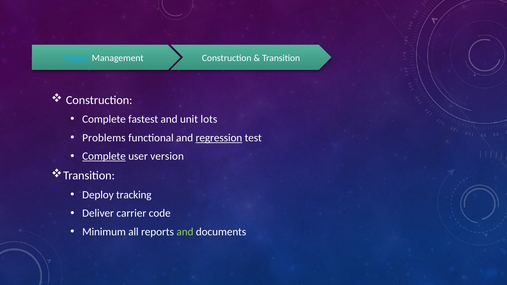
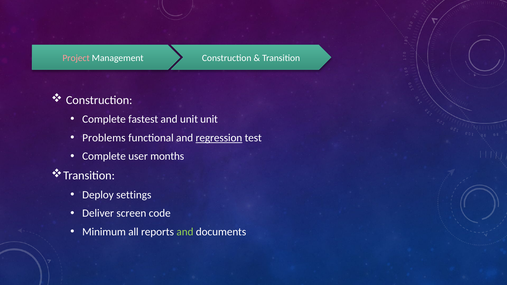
Project colour: light blue -> pink (76, 58)
unit lots: lots -> unit (209, 119)
Complete underline: present -> none (104, 156)
version: version -> months (167, 156)
tracking: tracking -> settings (134, 195)
carrier: carrier -> screen (131, 213)
